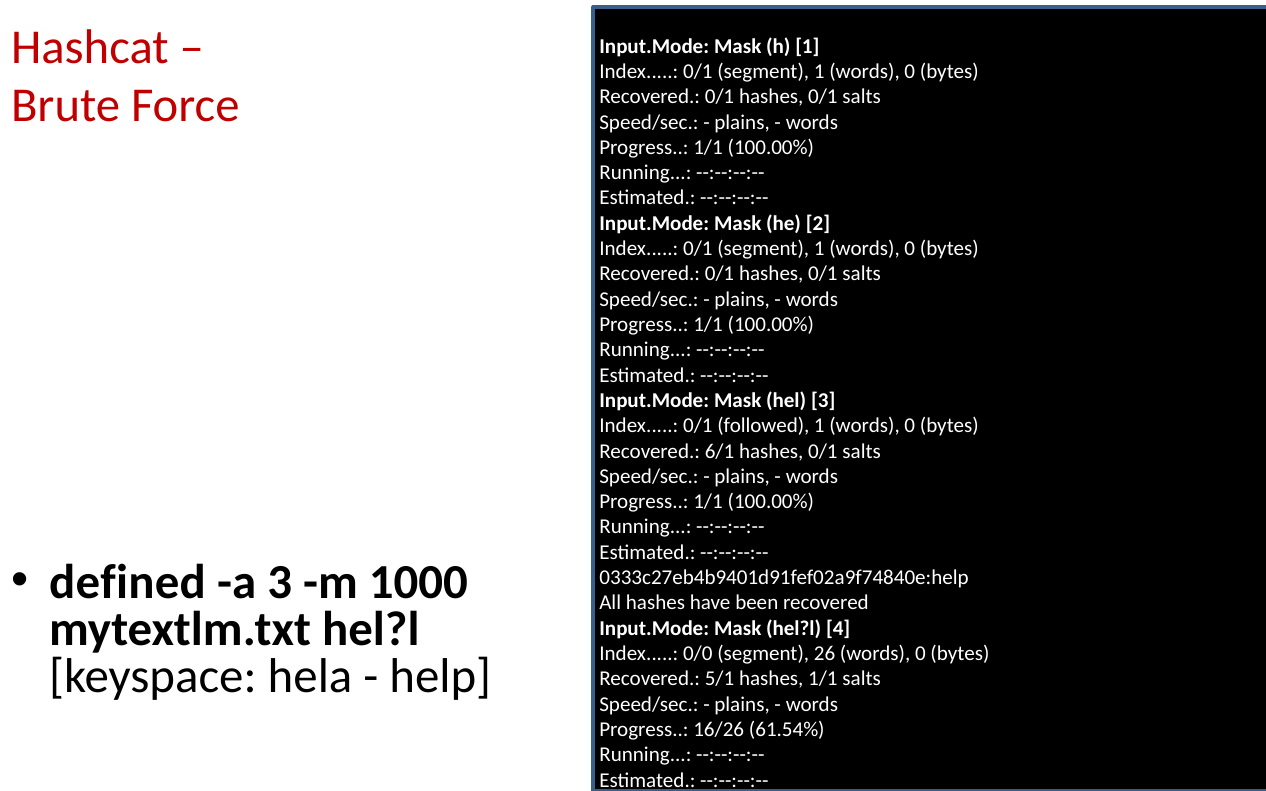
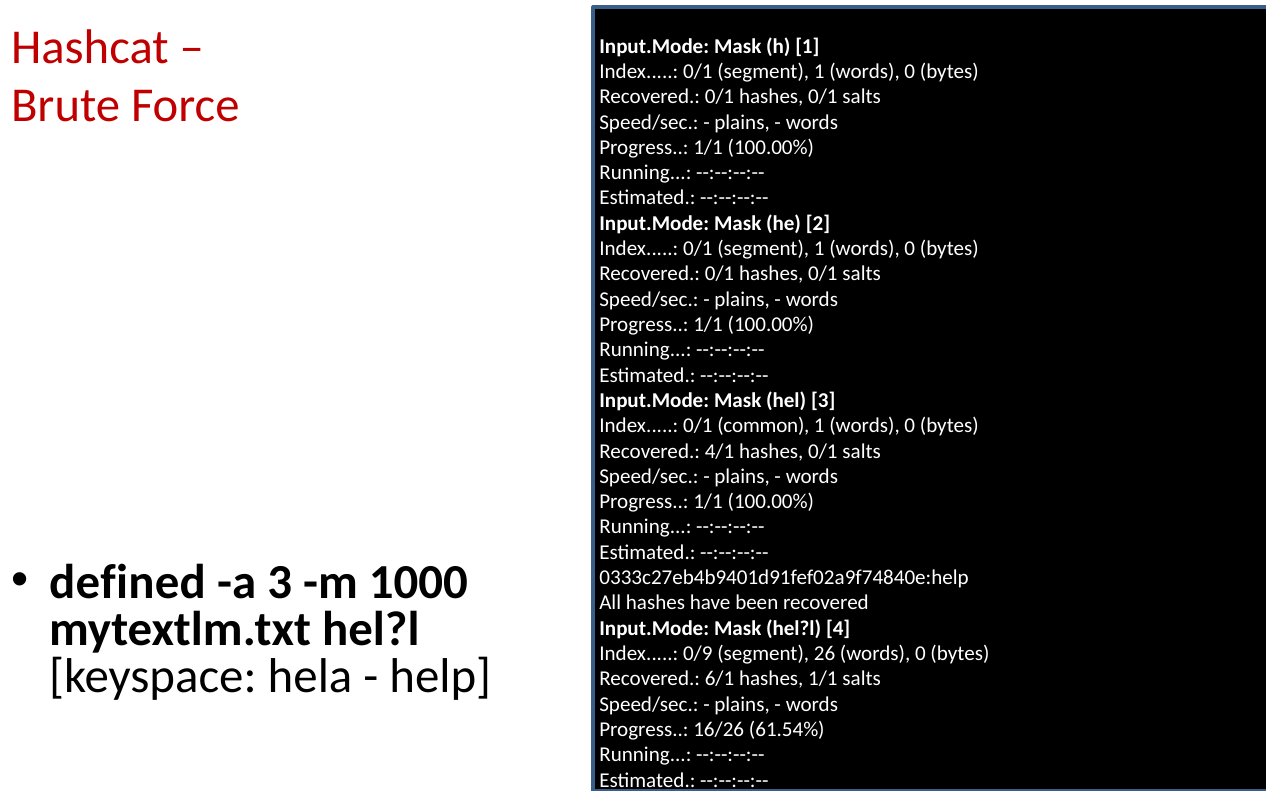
followed: followed -> common (763, 426)
6/1: 6/1 -> 4/1 (719, 451)
0/0: 0/0 -> 0/9 (698, 654)
5/1: 5/1 -> 6/1 (719, 679)
